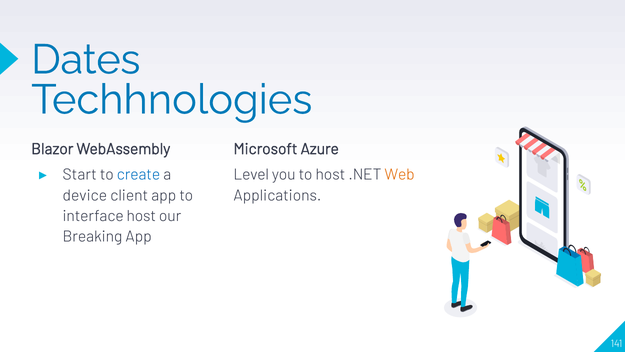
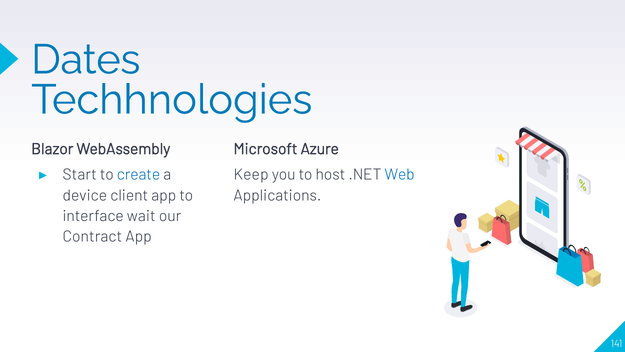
Level: Level -> Keep (251, 175)
Web colour: orange -> blue (400, 175)
interface host: host -> wait (141, 216)
Breaking: Breaking -> Contract (92, 236)
